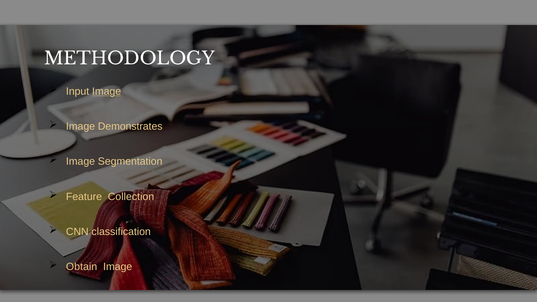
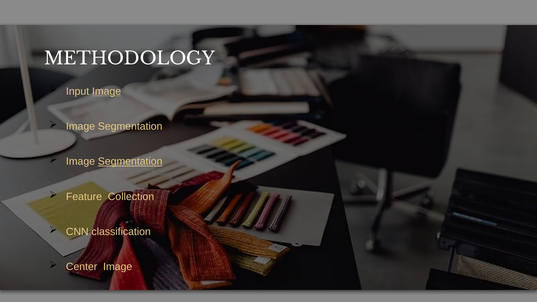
Demonstrates: Demonstrates -> Segmentation (130, 126)
Segmentation underline: none -> present (130, 162)
Obtain: Obtain -> Center (82, 267)
